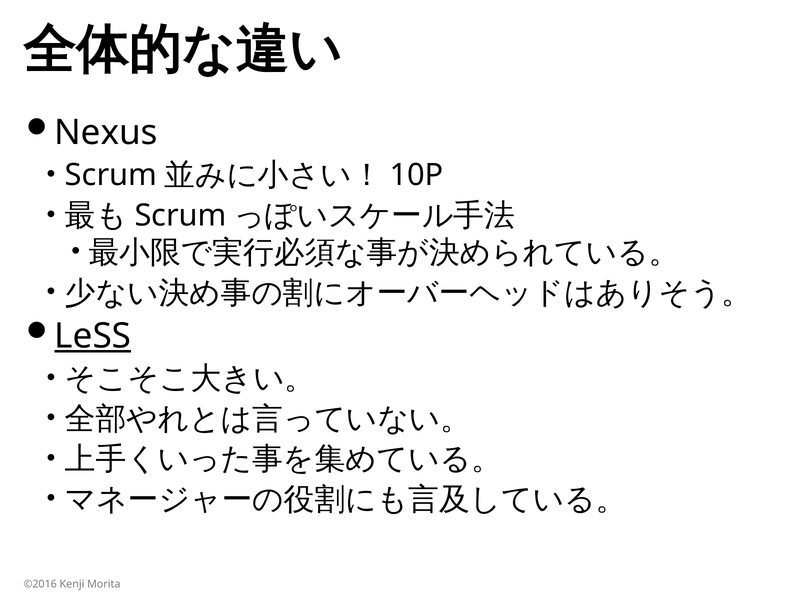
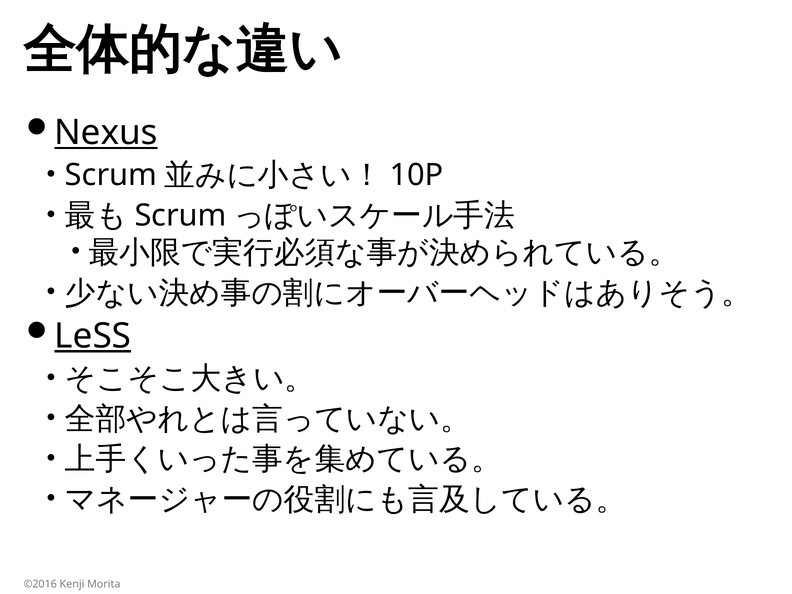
Nexus underline: none -> present (106, 133)
